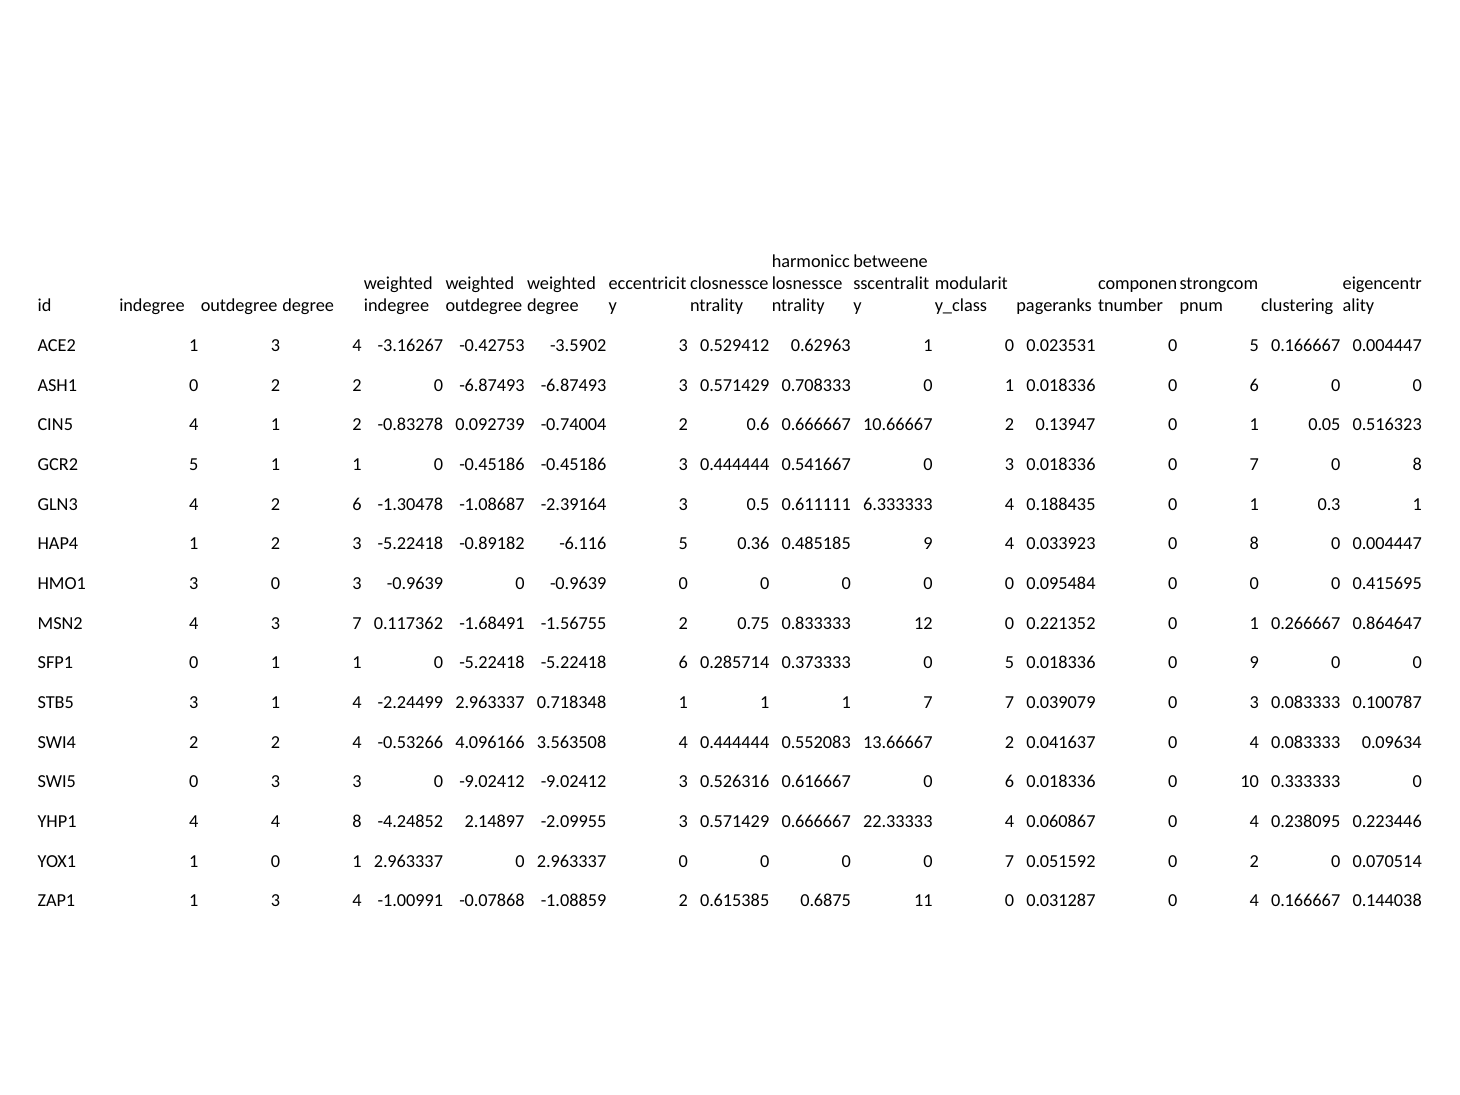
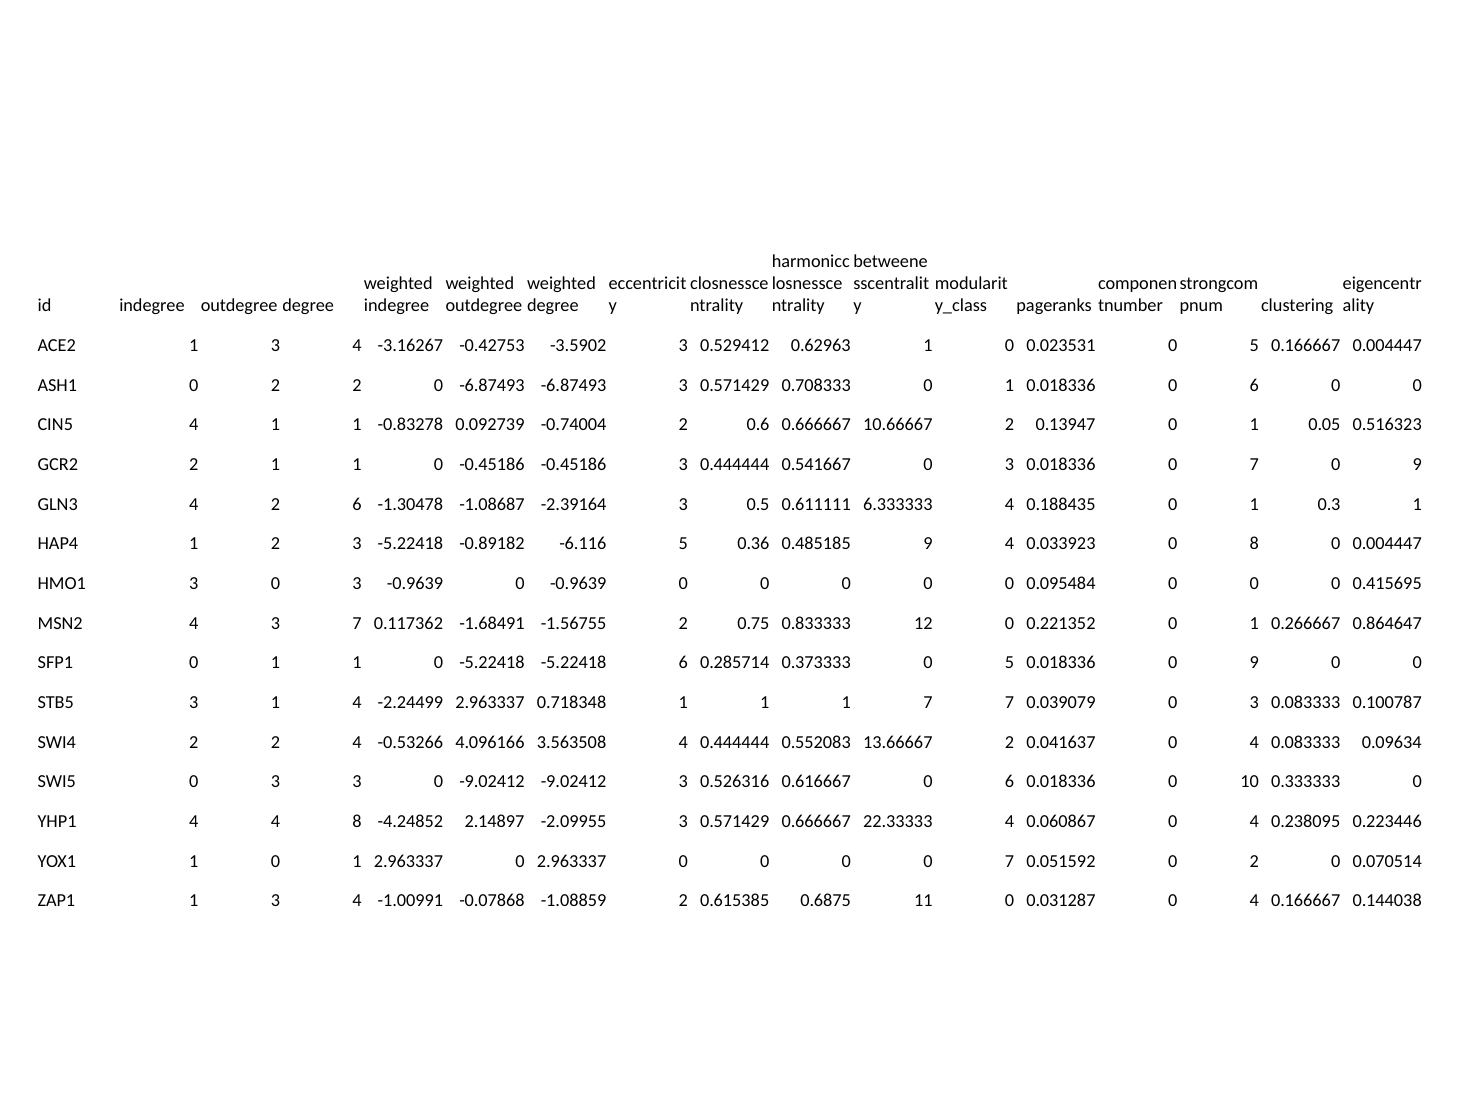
4 1 2: 2 -> 1 (357, 425)
GCR2 5: 5 -> 2 (194, 465)
7 0 8: 8 -> 9 (1417, 465)
